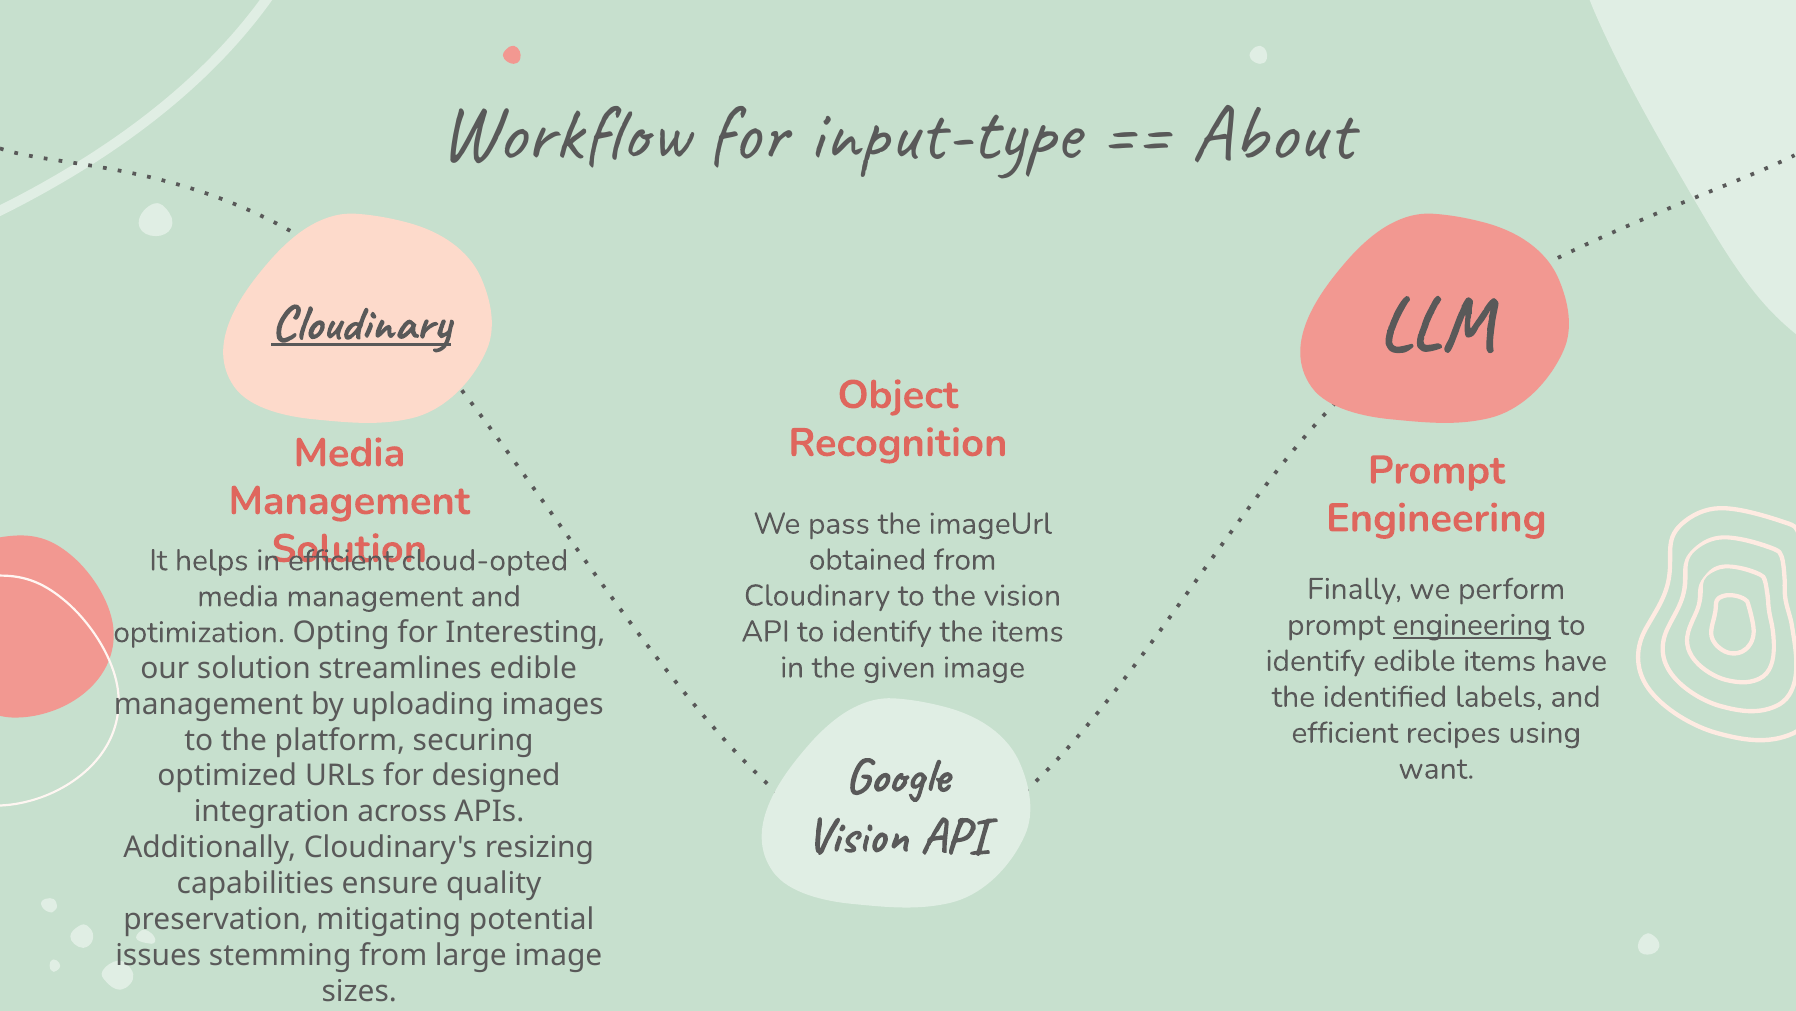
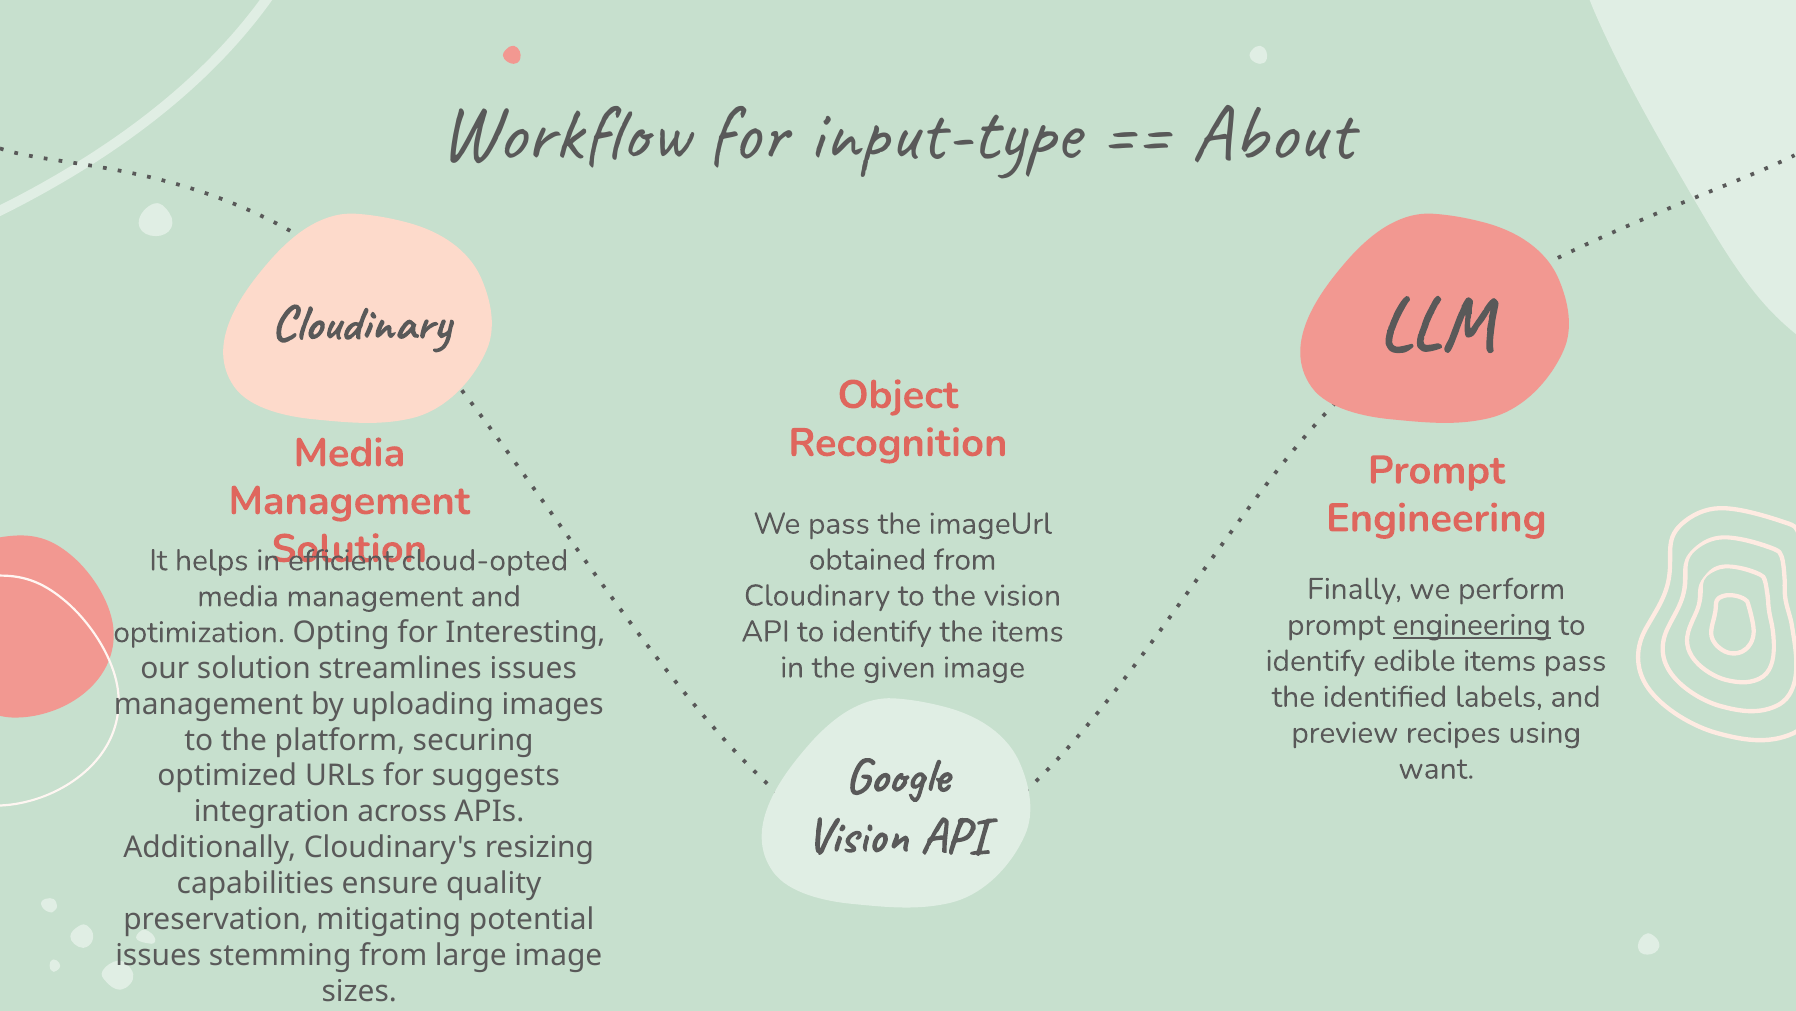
Cloudinary underline: present -> none (361, 323)
items have: have -> pass (1575, 660)
streamlines edible: edible -> issues (533, 668)
efficient: efficient -> preview (1345, 732)
designed: designed -> suggests (496, 776)
